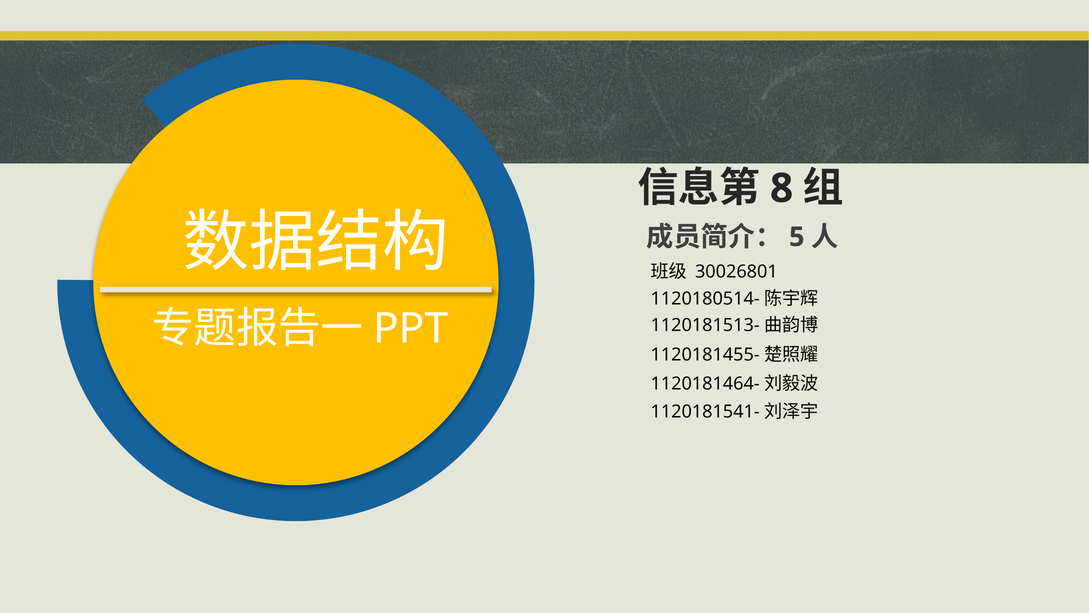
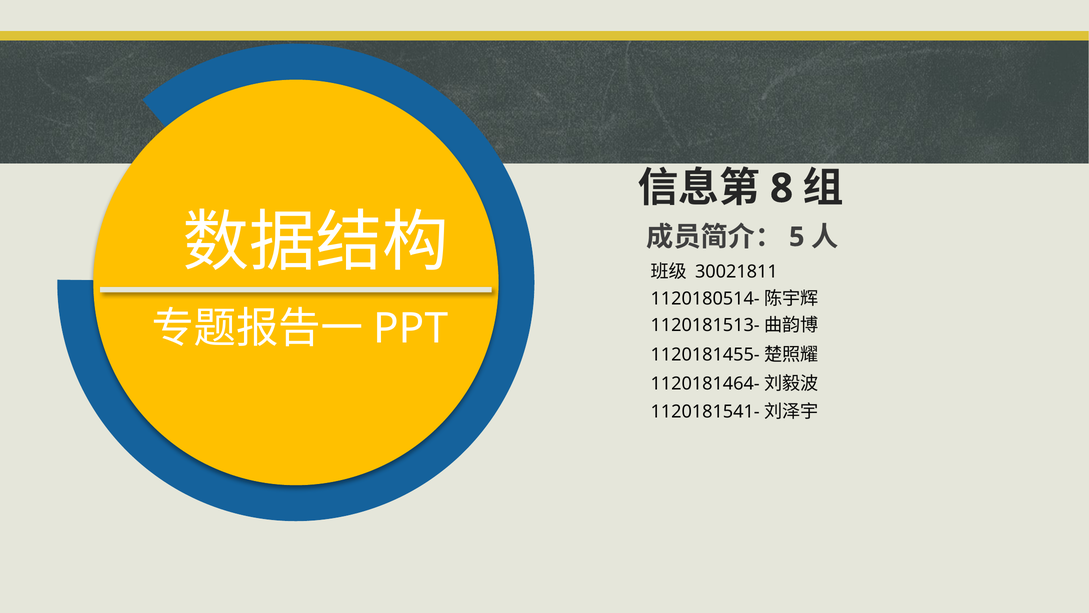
30026801: 30026801 -> 30021811 (736, 272)
